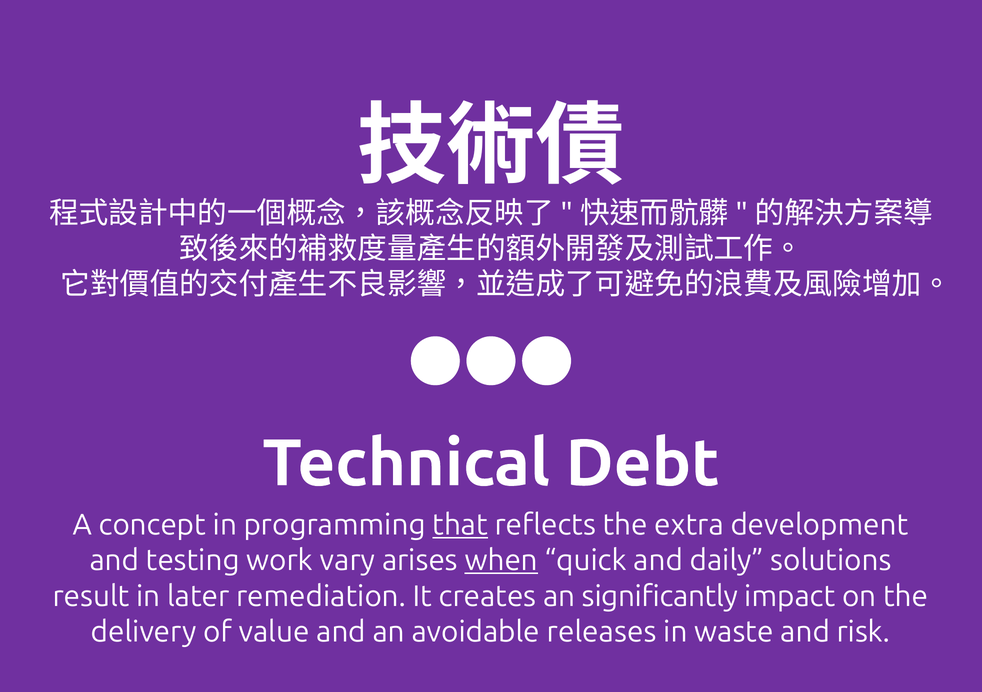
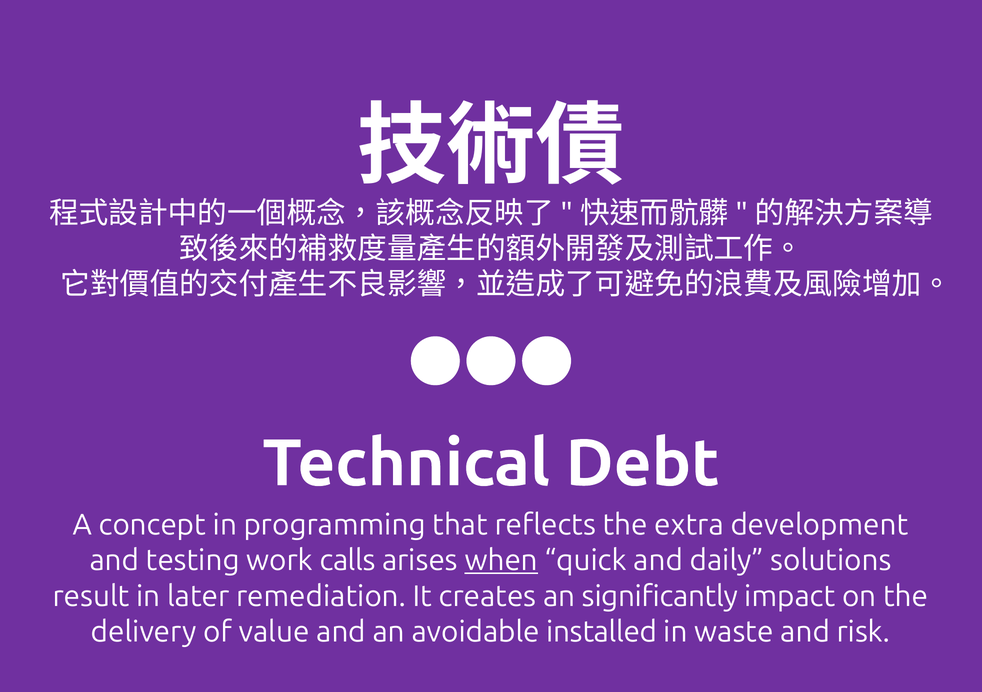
that underline: present -> none (460, 525)
vary: vary -> calls (348, 561)
releases: releases -> installed (602, 632)
